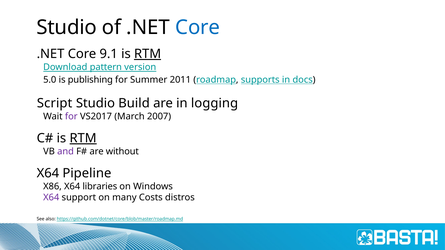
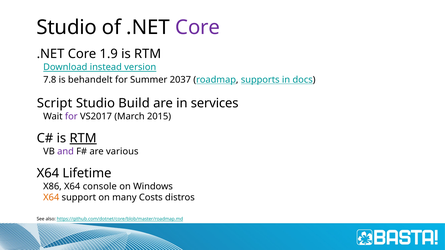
Core colour: blue -> purple (198, 28)
9.1: 9.1 -> 1.9 (109, 54)
RTM underline: present -> none (148, 54)
pattern: pattern -> instead (106, 67)
5.0: 5.0 -> 7.8 (50, 80)
publishing: publishing -> behandelt (90, 80)
2011: 2011 -> 2037 (180, 80)
logging: logging -> services (215, 103)
2007: 2007 -> 2015 (159, 116)
without: without -> various (122, 151)
Pipeline: Pipeline -> Lifetime (87, 173)
libraries: libraries -> console (100, 186)
X64 colour: purple -> orange (51, 198)
